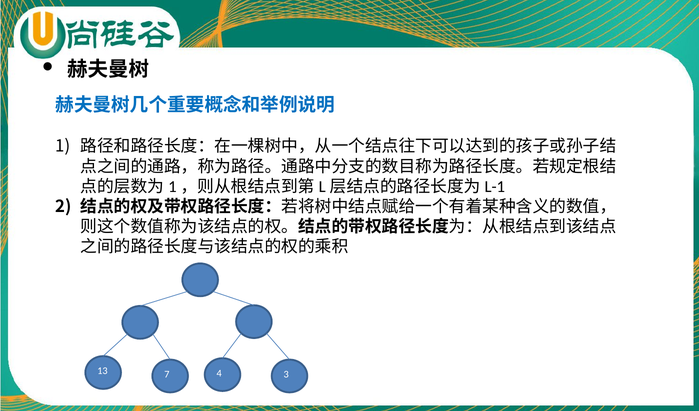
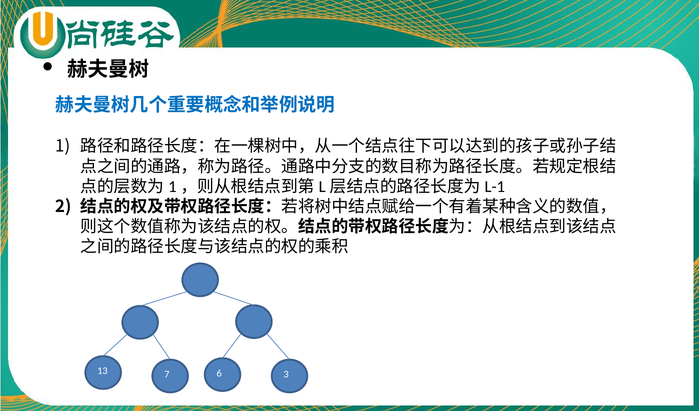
4: 4 -> 6 (219, 374)
